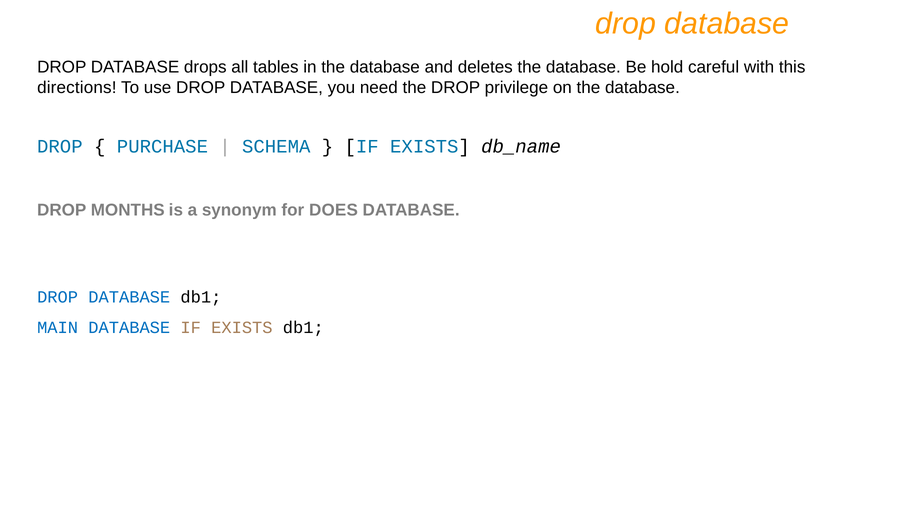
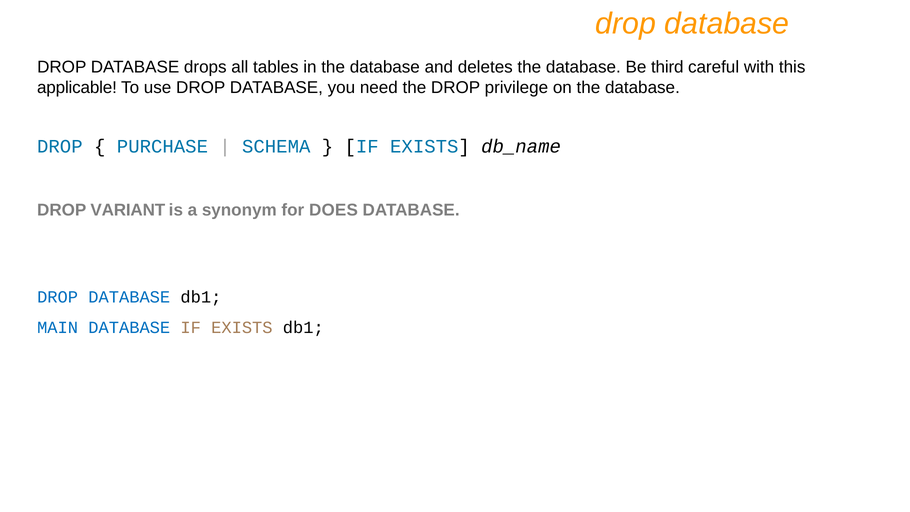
hold: hold -> third (667, 67)
directions: directions -> applicable (77, 88)
MONTHS: MONTHS -> VARIANT (128, 210)
